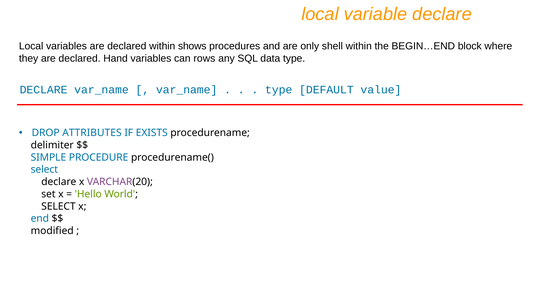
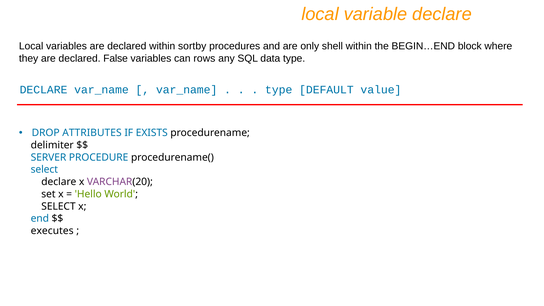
shows: shows -> sortby (192, 46)
Hand: Hand -> False (116, 58)
SIMPLE: SIMPLE -> SERVER (48, 157)
modified: modified -> executes (52, 231)
